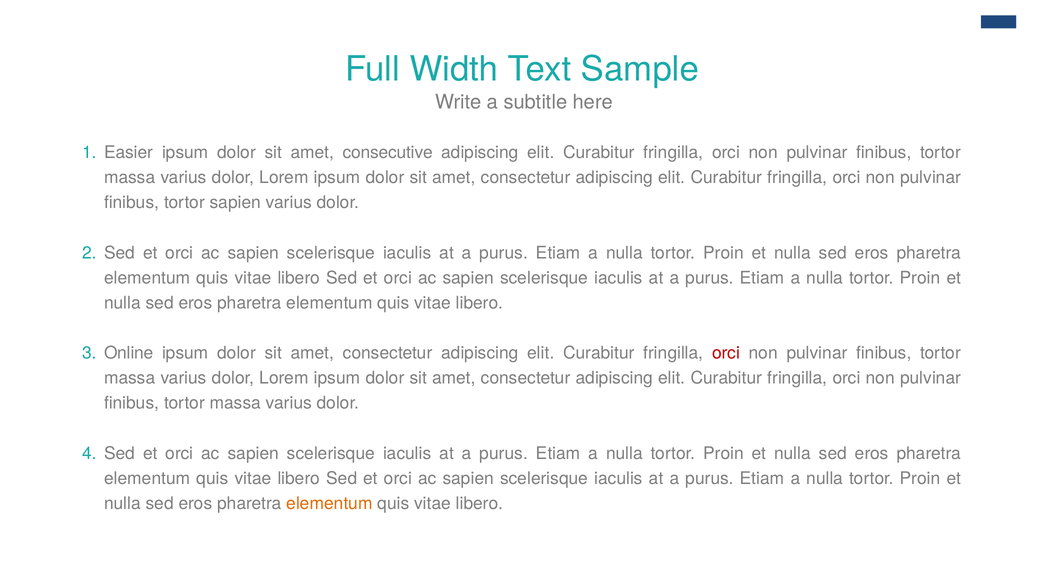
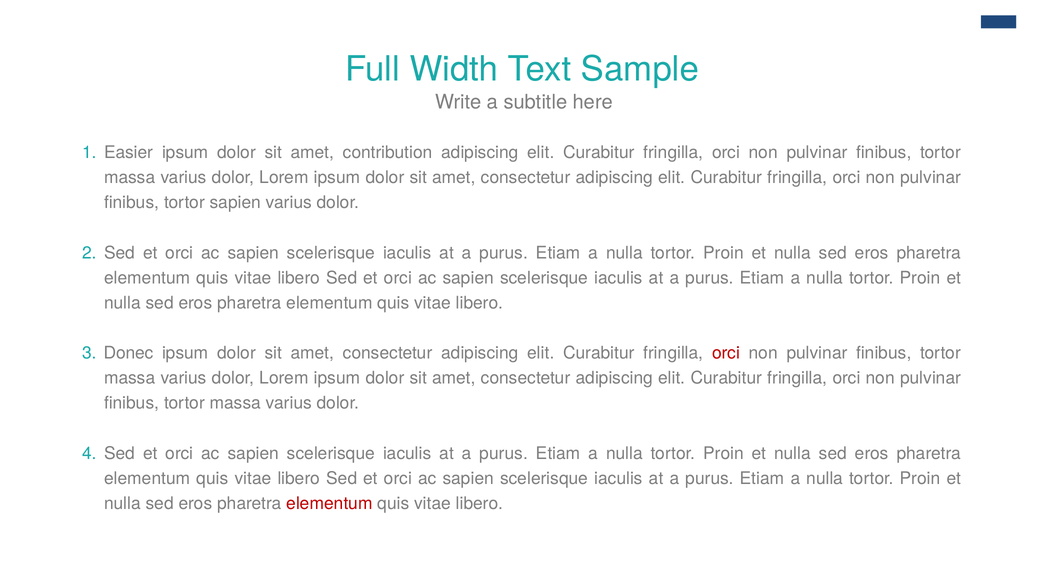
consecutive: consecutive -> contribution (388, 153)
Online: Online -> Donec (129, 353)
elementum colour: orange -> red (329, 504)
